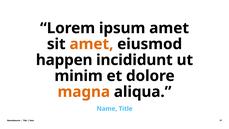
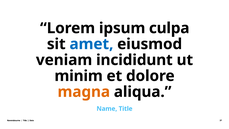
ipsum amet: amet -> culpa (169, 28)
amet colour: orange -> blue (91, 44)
happen: happen -> veniam (64, 60)
